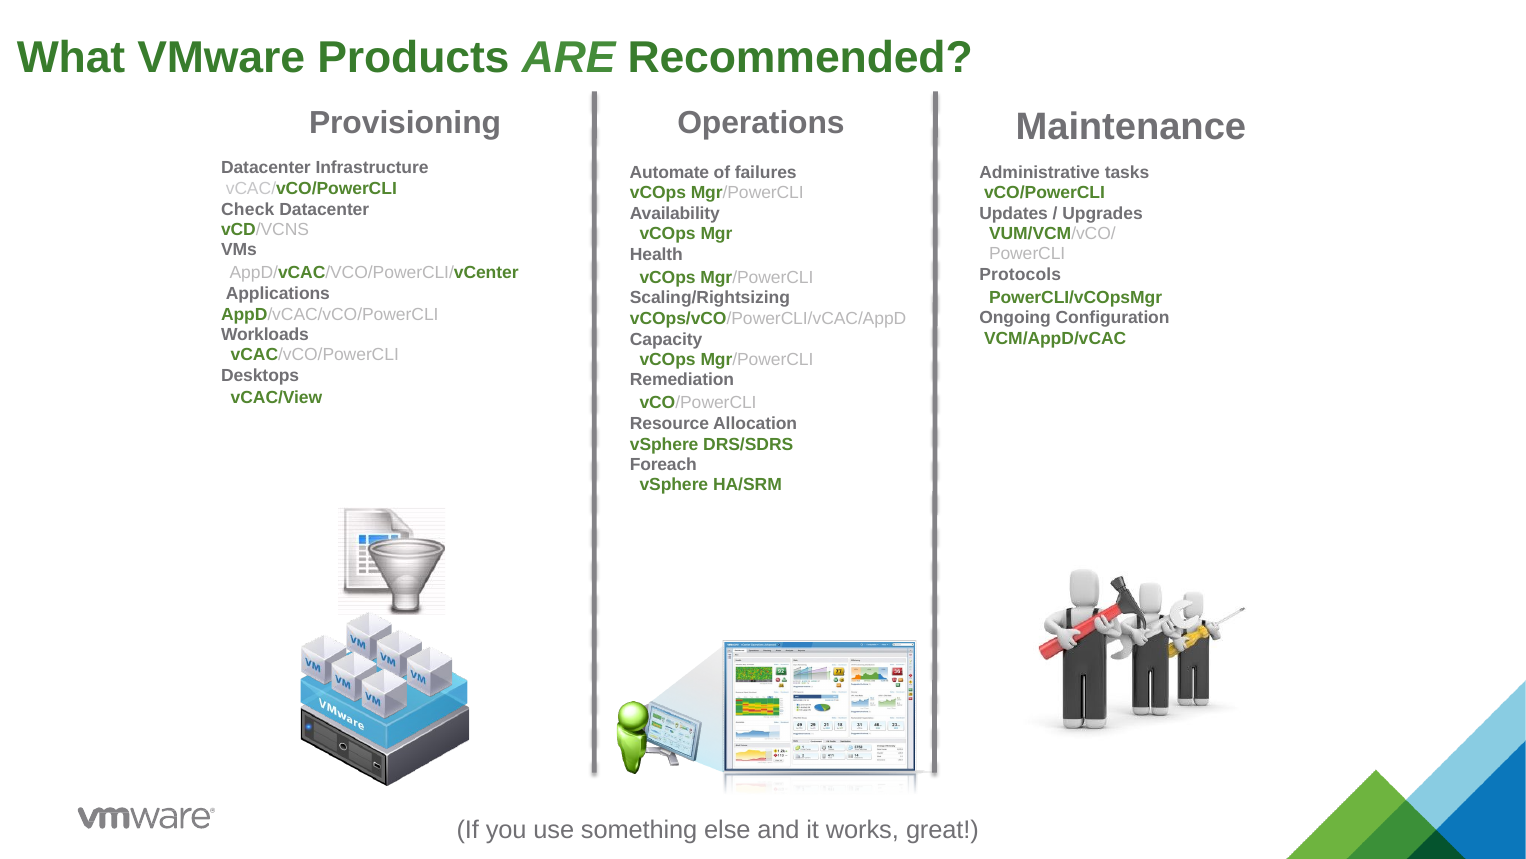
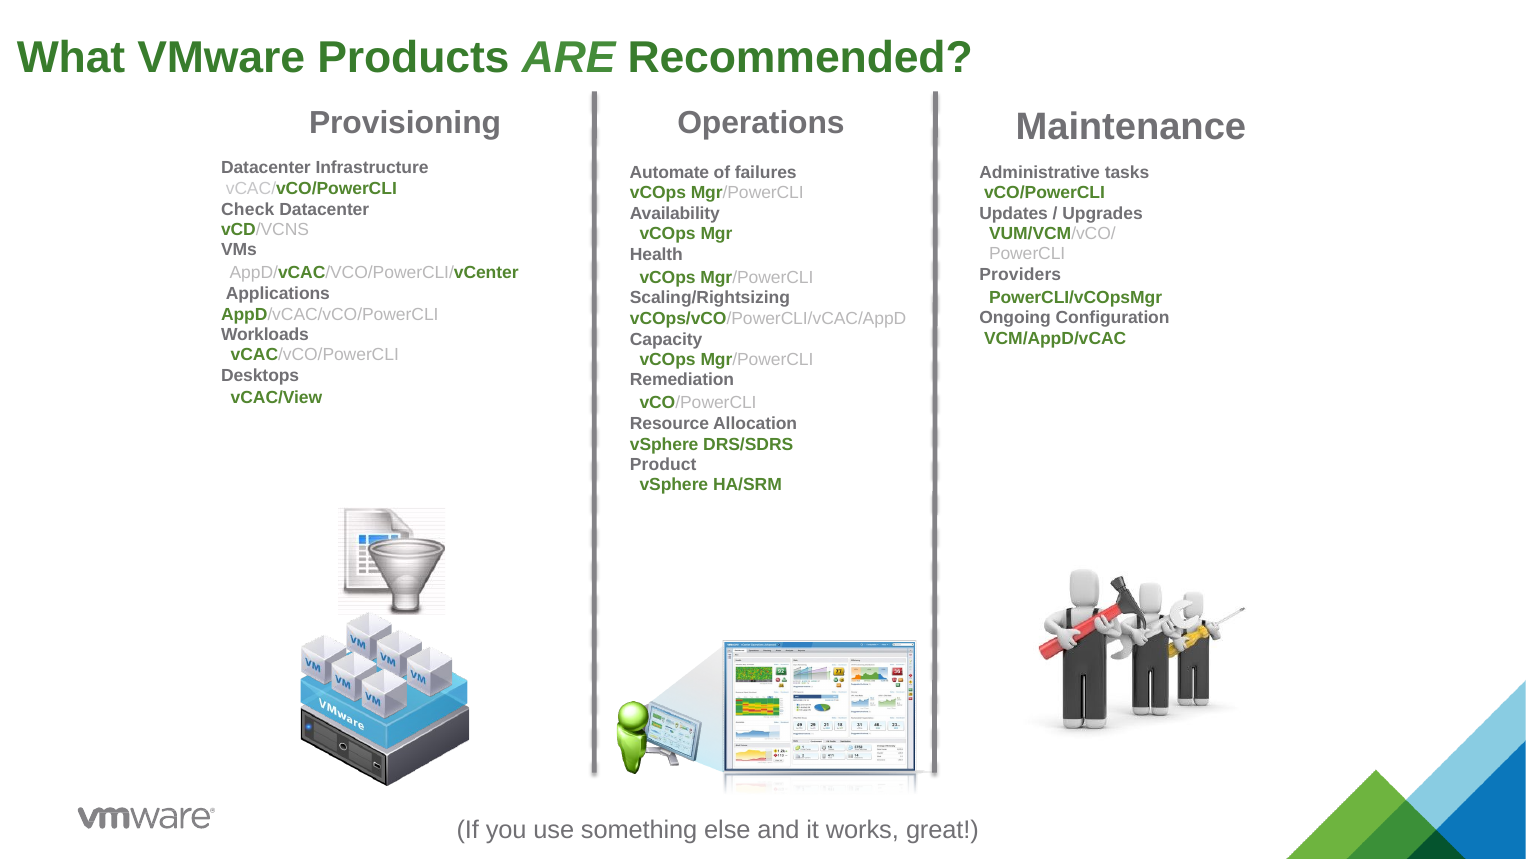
Protocols: Protocols -> Providers (1020, 274)
Foreach: Foreach -> Product (663, 465)
